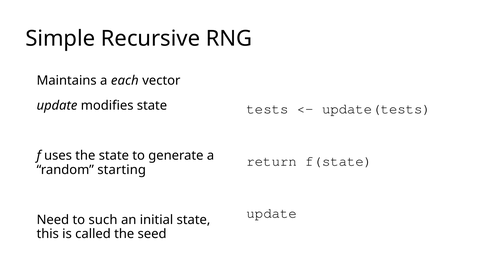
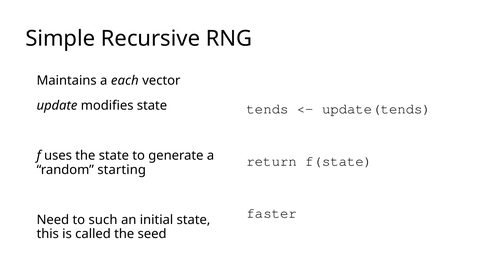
tests: tests -> tends (268, 109)
update(tests: update(tests -> update(tends (377, 109)
update: update -> faster (272, 213)
